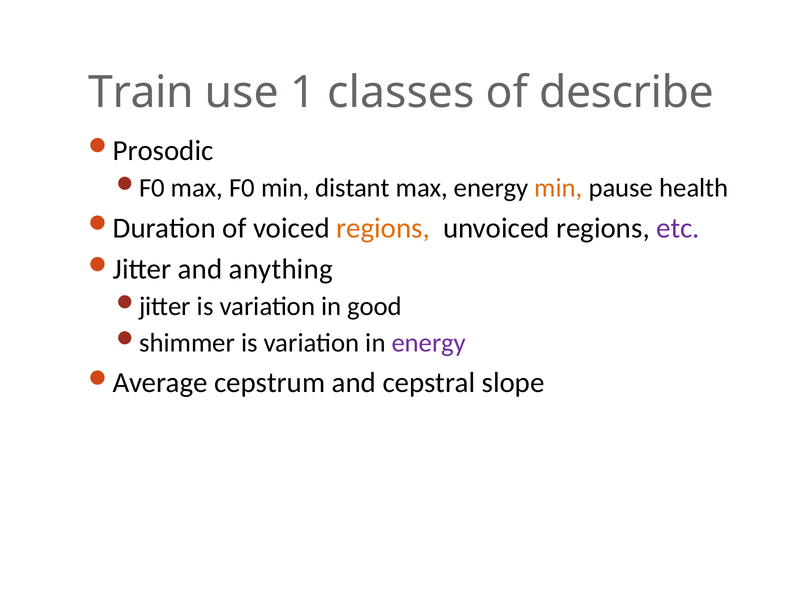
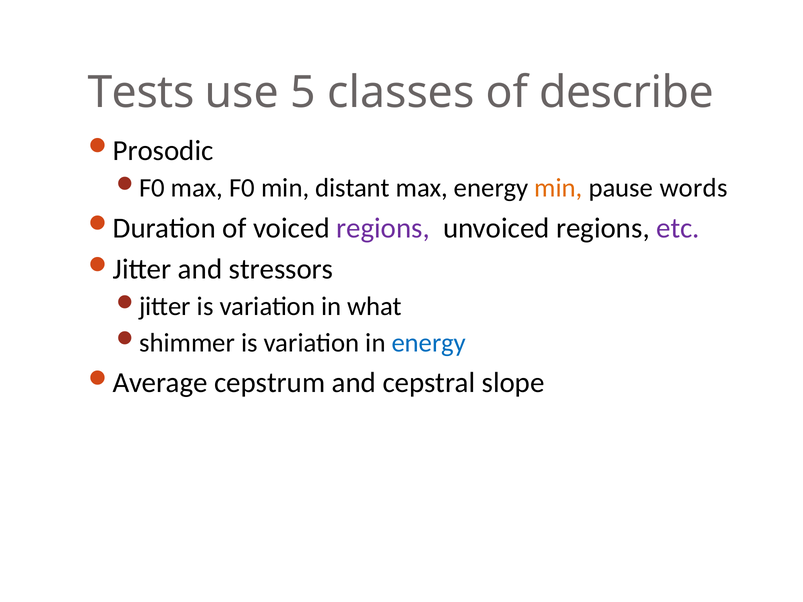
Train: Train -> Tests (141, 93)
1: 1 -> 5 (303, 93)
health: health -> words (694, 188)
regions colour: orange -> purple (383, 228)
anything: anything -> stressors (281, 269)
good: good -> what (375, 307)
energy colour: purple -> blue (429, 343)
